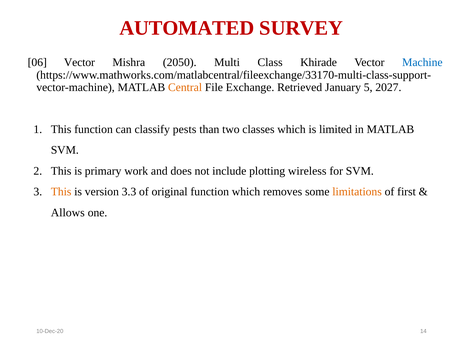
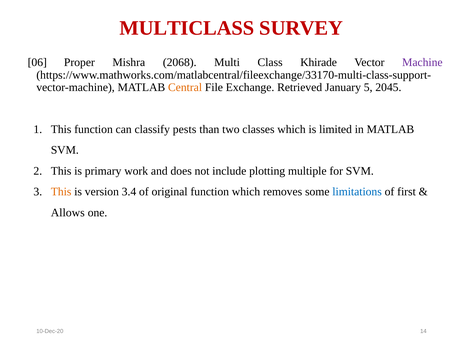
AUTOMATED: AUTOMATED -> MULTICLASS (187, 28)
06 Vector: Vector -> Proper (79, 62)
2050: 2050 -> 2068 (180, 62)
Machine colour: blue -> purple (422, 62)
2027: 2027 -> 2045 (388, 87)
wireless: wireless -> multiple (307, 171)
3.3: 3.3 -> 3.4 (129, 192)
limitations colour: orange -> blue (357, 192)
